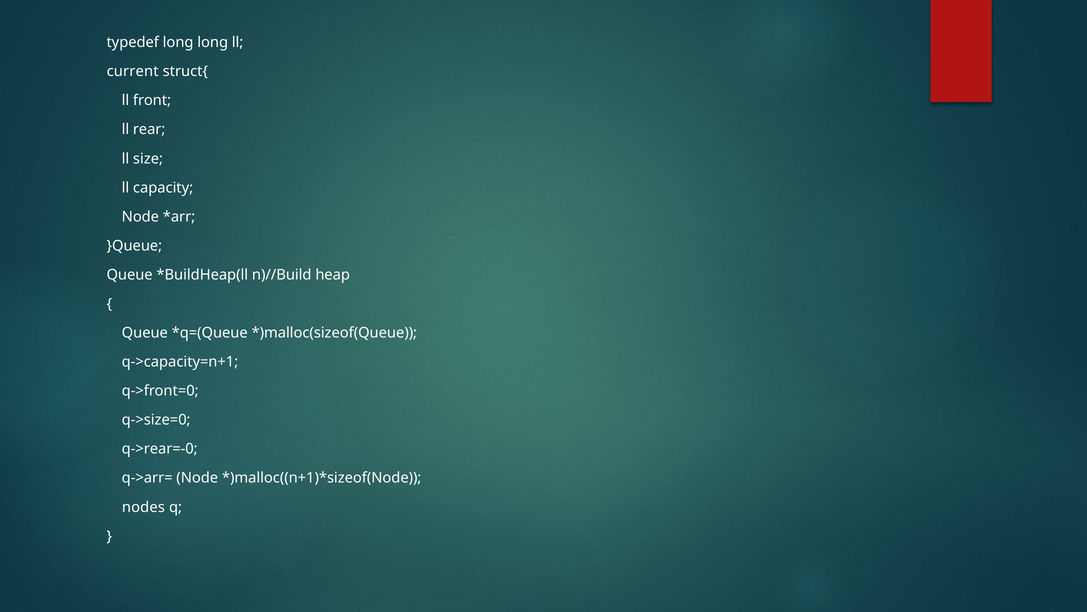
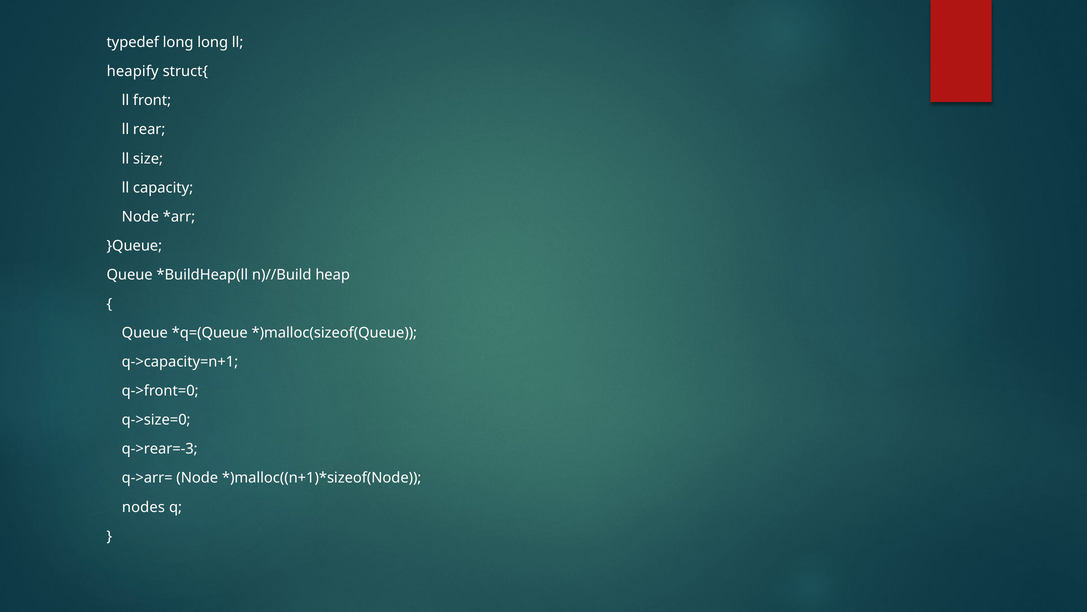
current: current -> heapify (133, 71)
q->rear=-0: q->rear=-0 -> q->rear=-3 (160, 449)
